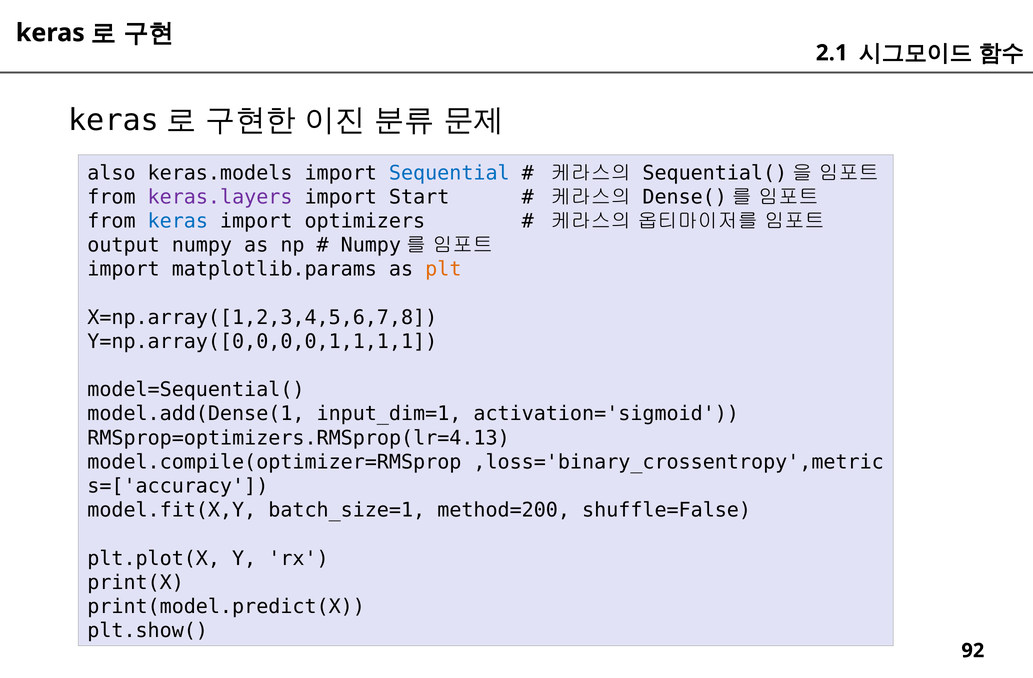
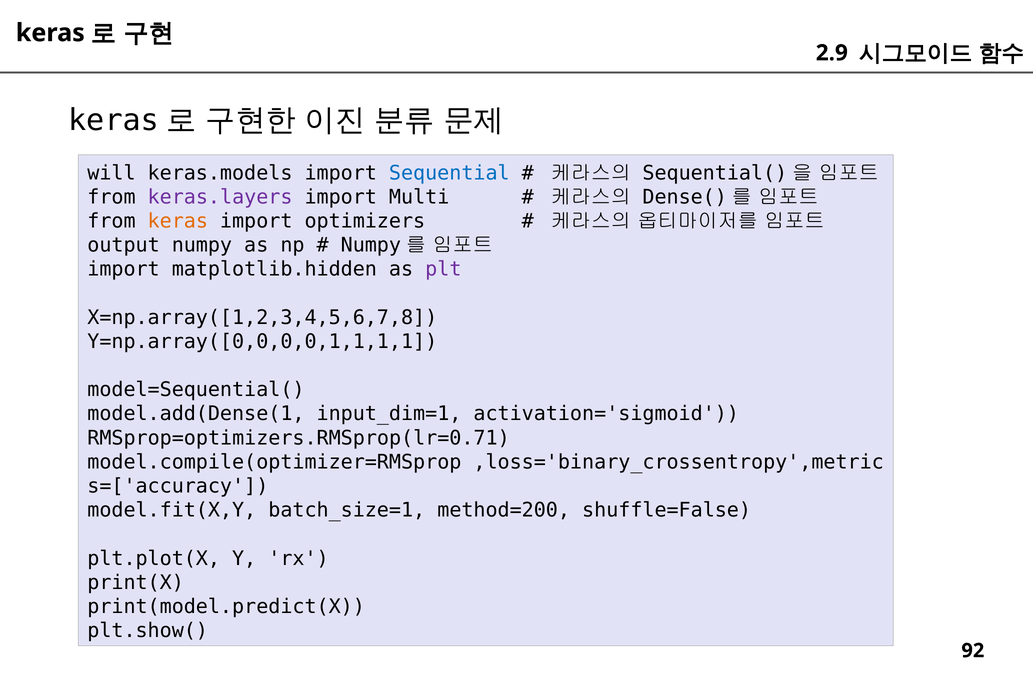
2.1: 2.1 -> 2.9 (832, 53)
also: also -> will (111, 173)
Start: Start -> Multi (419, 197)
keras colour: blue -> orange (178, 221)
matplotlib.params: matplotlib.params -> matplotlib.hidden (274, 269)
plt colour: orange -> purple (443, 269)
RMSprop=optimizers.RMSprop(lr=4.13: RMSprop=optimizers.RMSprop(lr=4.13 -> RMSprop=optimizers.RMSprop(lr=0.71 (299, 438)
